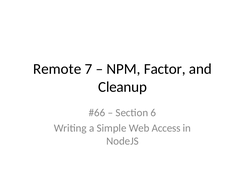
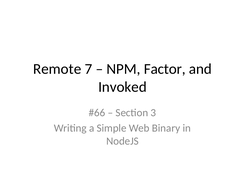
Cleanup: Cleanup -> Invoked (122, 87)
6: 6 -> 3 (153, 113)
Access: Access -> Binary (166, 128)
